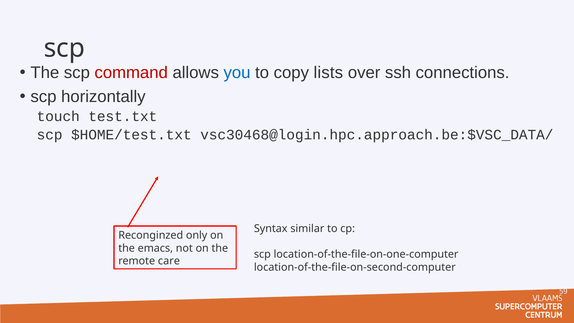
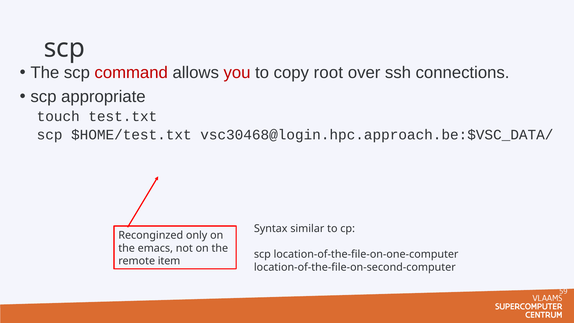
you colour: blue -> red (237, 73)
lists: lists -> root (328, 73)
horizontally: horizontally -> appropriate (103, 97)
care: care -> item (169, 261)
